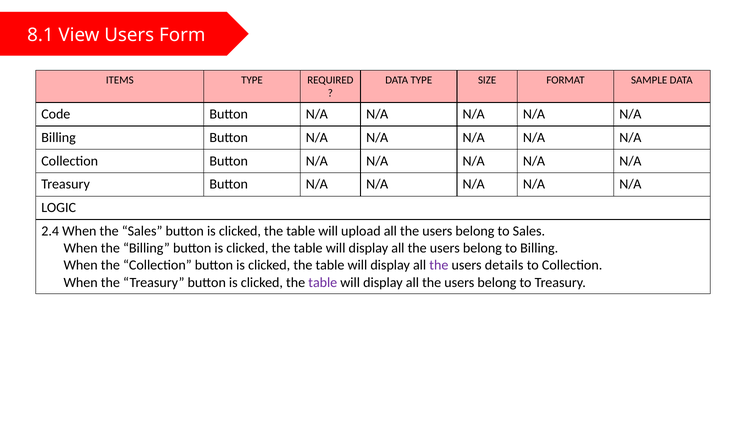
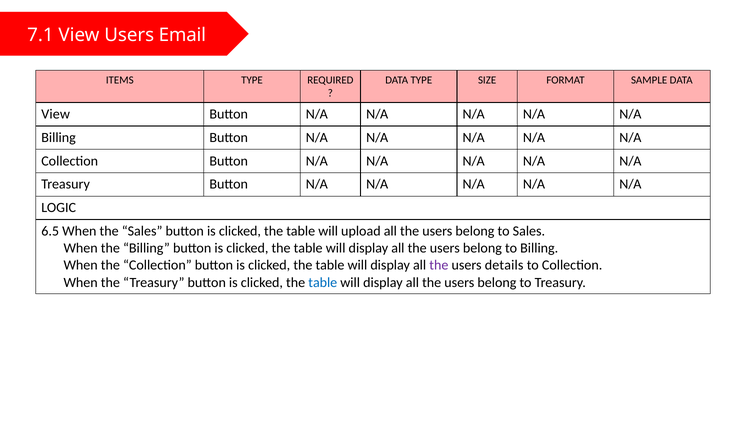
8.1: 8.1 -> 7.1 (40, 35)
Form: Form -> Email (182, 35)
Code: Code -> View (56, 114)
2.4: 2.4 -> 6.5 (50, 231)
table colour: purple -> blue (323, 283)
